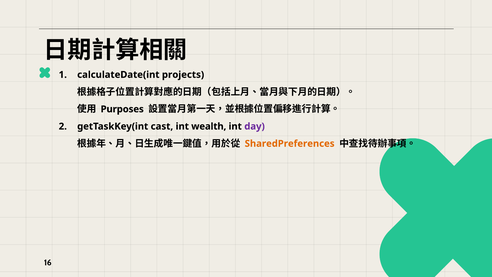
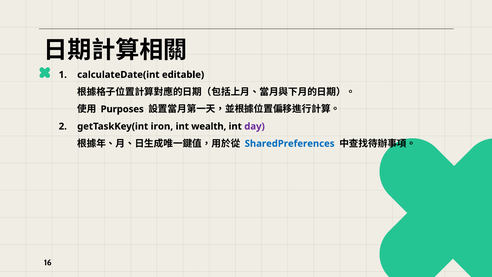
projects: projects -> editable (183, 75)
cast: cast -> iron (162, 126)
SharedPreferences colour: orange -> blue (290, 143)
